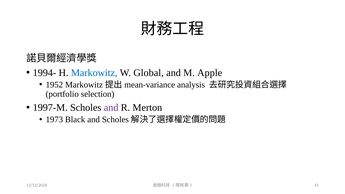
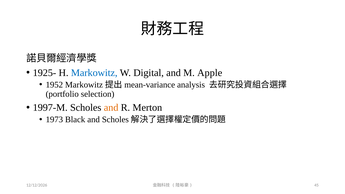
1994-: 1994- -> 1925- (44, 73)
Global: Global -> Digital (149, 73)
and colour: purple -> orange (111, 108)
